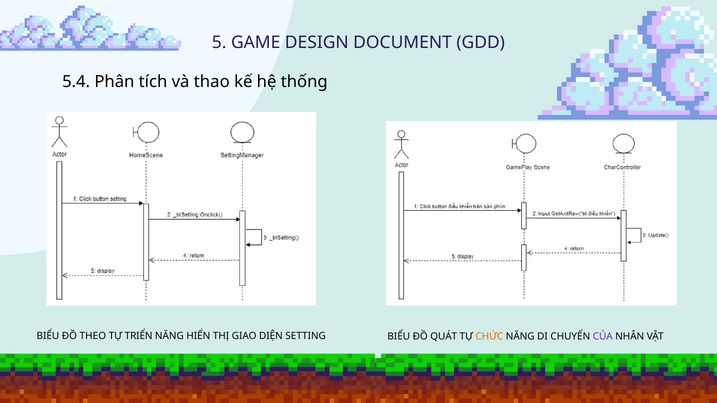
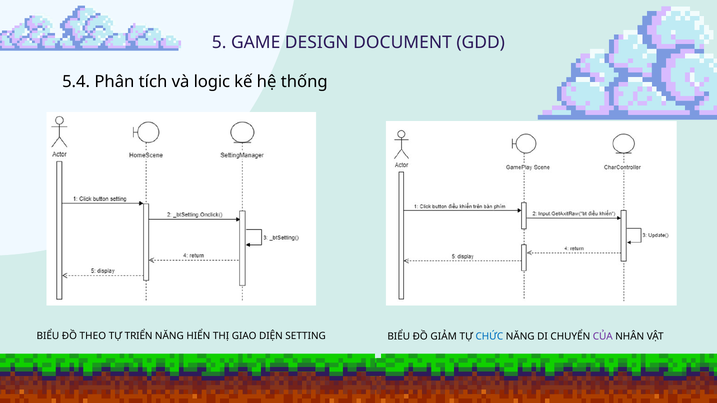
thao: thao -> logic (212, 82)
QUÁT: QUÁT -> GIẢM (444, 336)
CHỨC colour: orange -> blue (489, 336)
